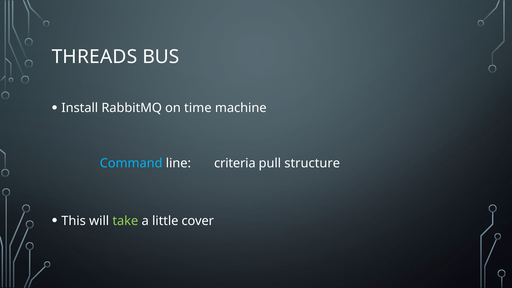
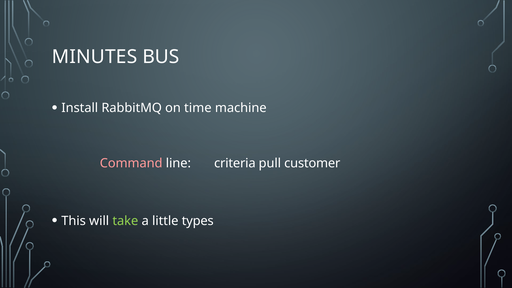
THREADS: THREADS -> MINUTES (95, 57)
Command colour: light blue -> pink (131, 163)
structure: structure -> customer (312, 163)
cover: cover -> types (198, 221)
